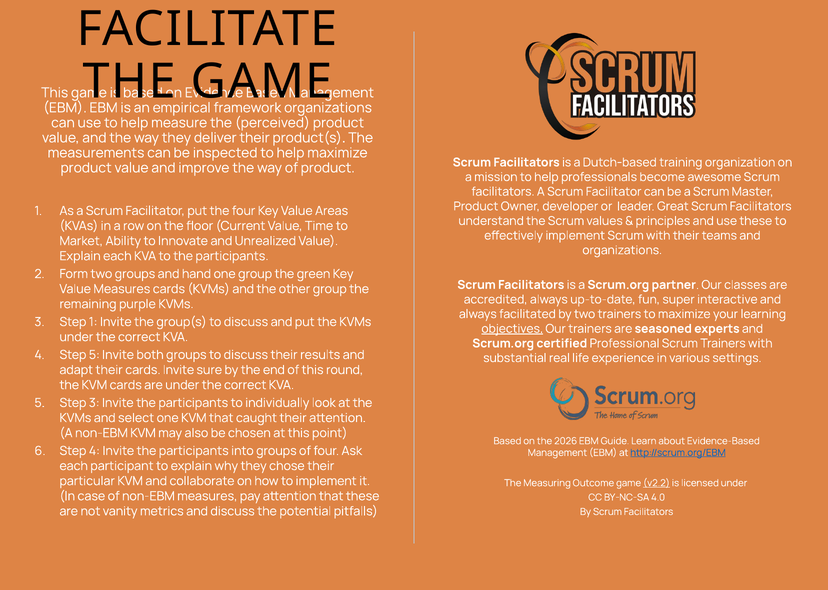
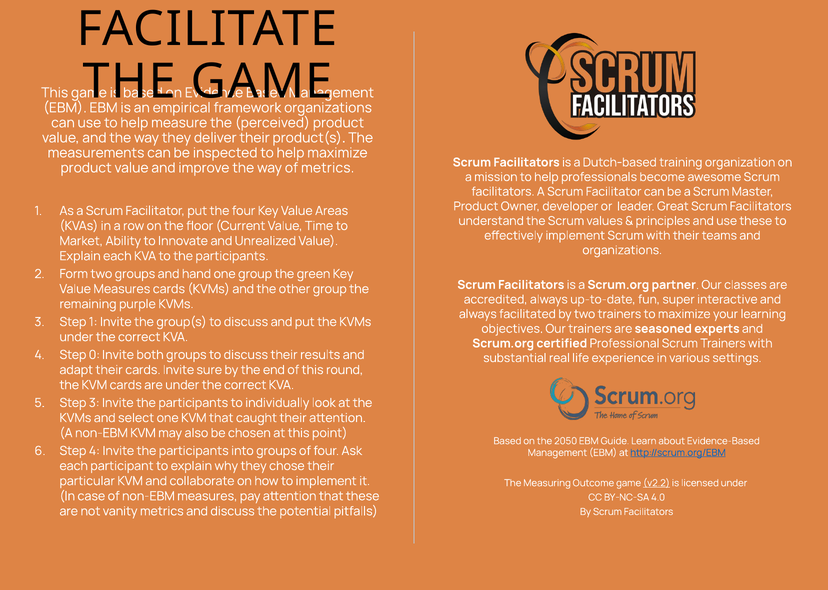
of product: product -> metrics (328, 168)
objectives underline: present -> none (512, 329)
Step 5: 5 -> 0 (94, 355)
2026: 2026 -> 2050 (566, 441)
